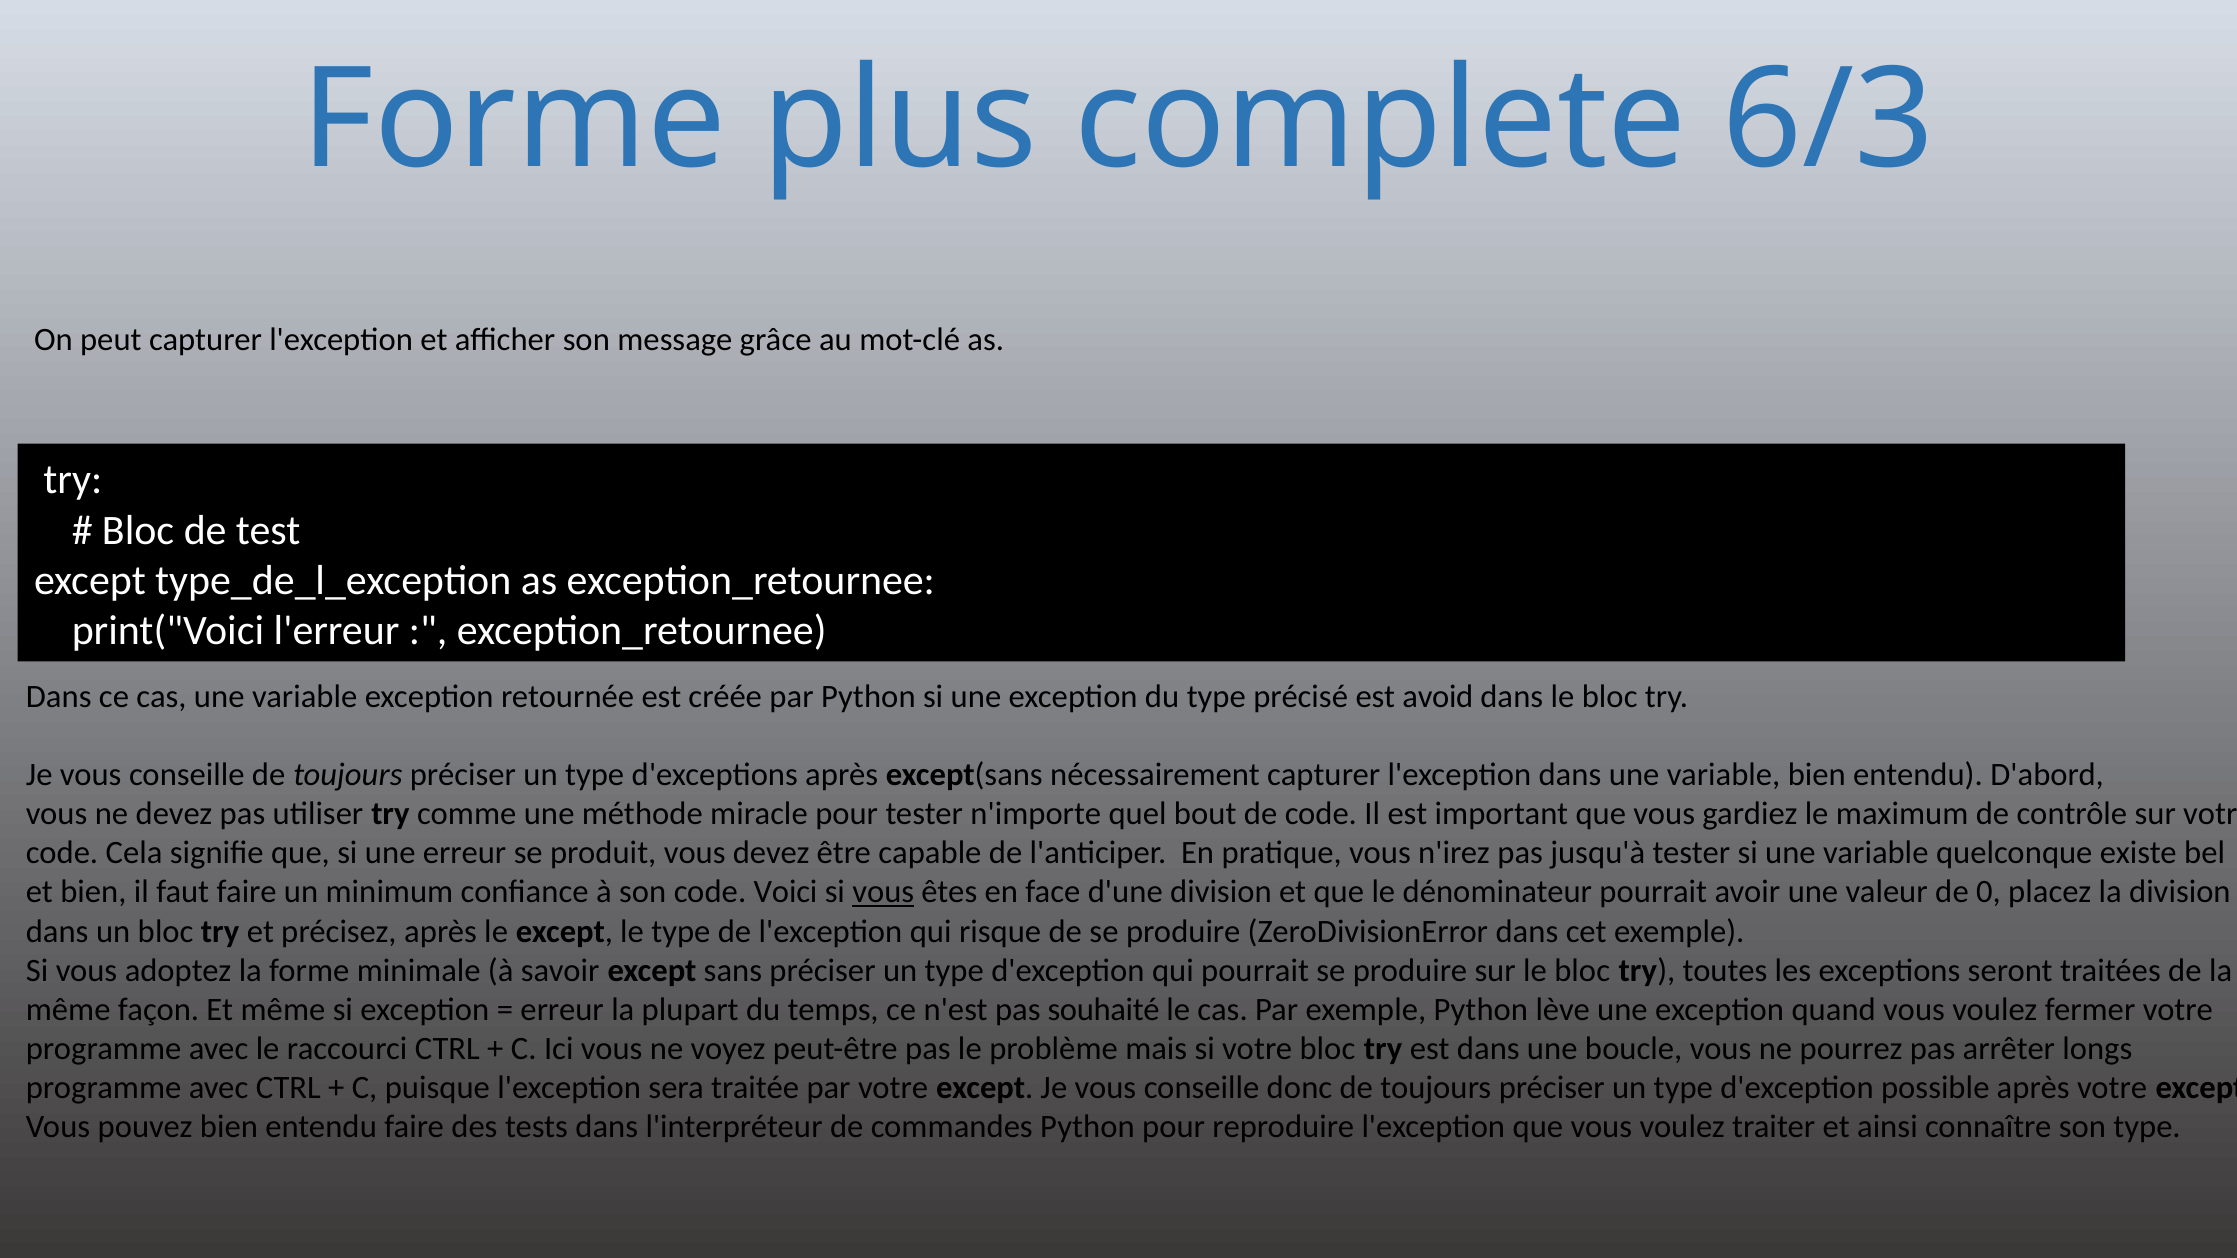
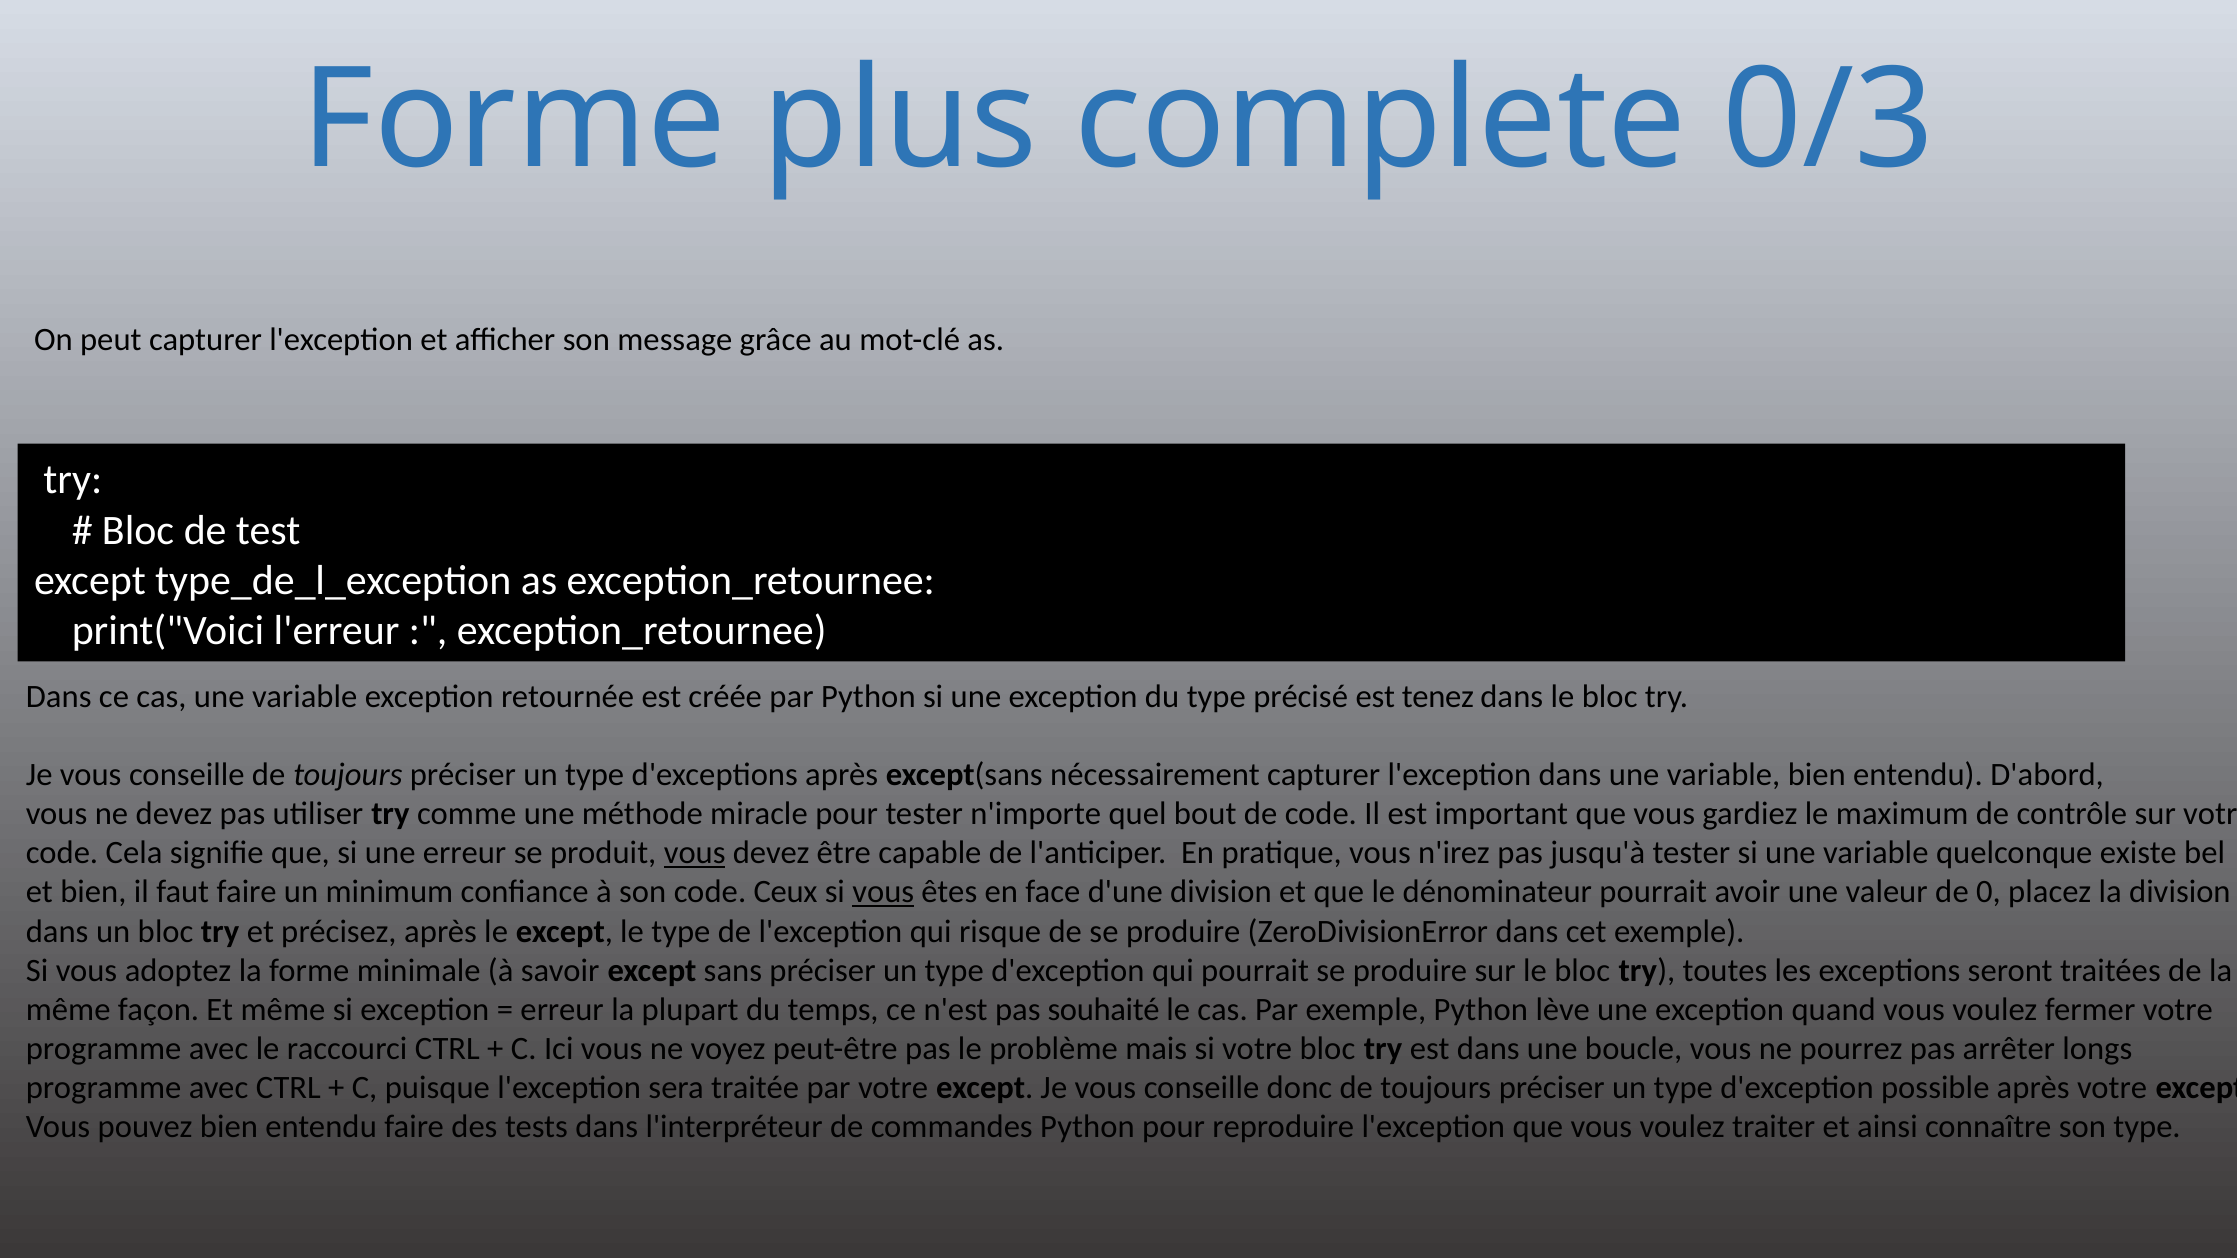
6/3: 6/3 -> 0/3 (1829, 121)
avoid: avoid -> tenez (1438, 696)
vous underline: none -> present (695, 853)
Voici: Voici -> Ceux (786, 892)
